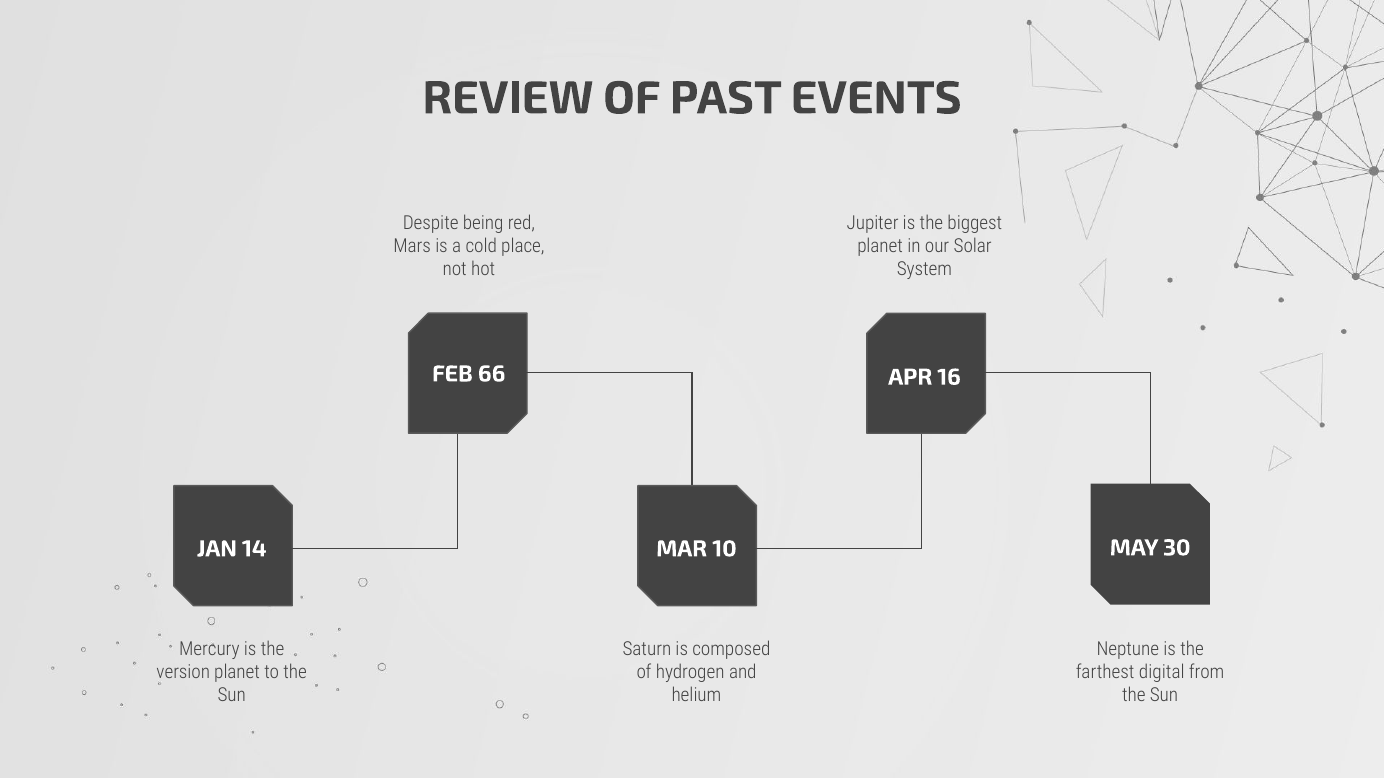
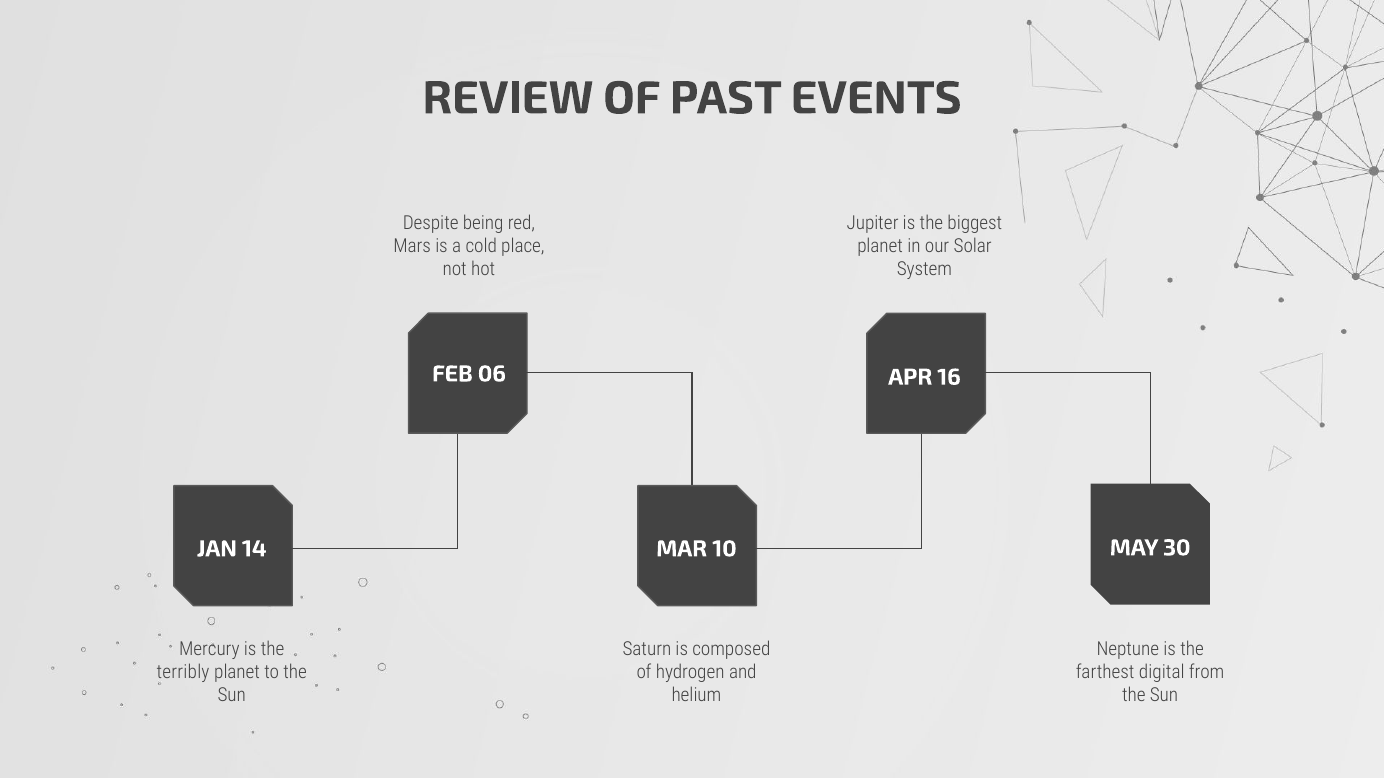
66: 66 -> 06 (492, 374)
version: version -> terribly (183, 673)
